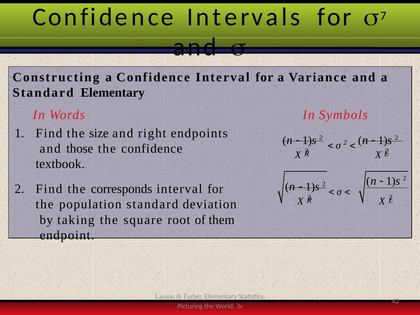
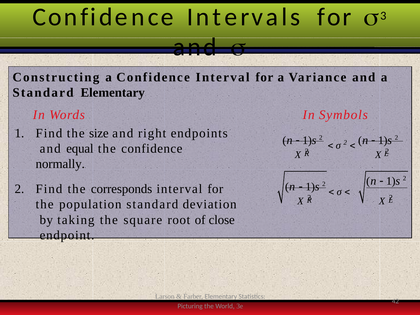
7: 7 -> 3 (383, 16)
those: those -> equal (80, 149)
textbook: textbook -> normally (60, 164)
them: them -> close (222, 220)
